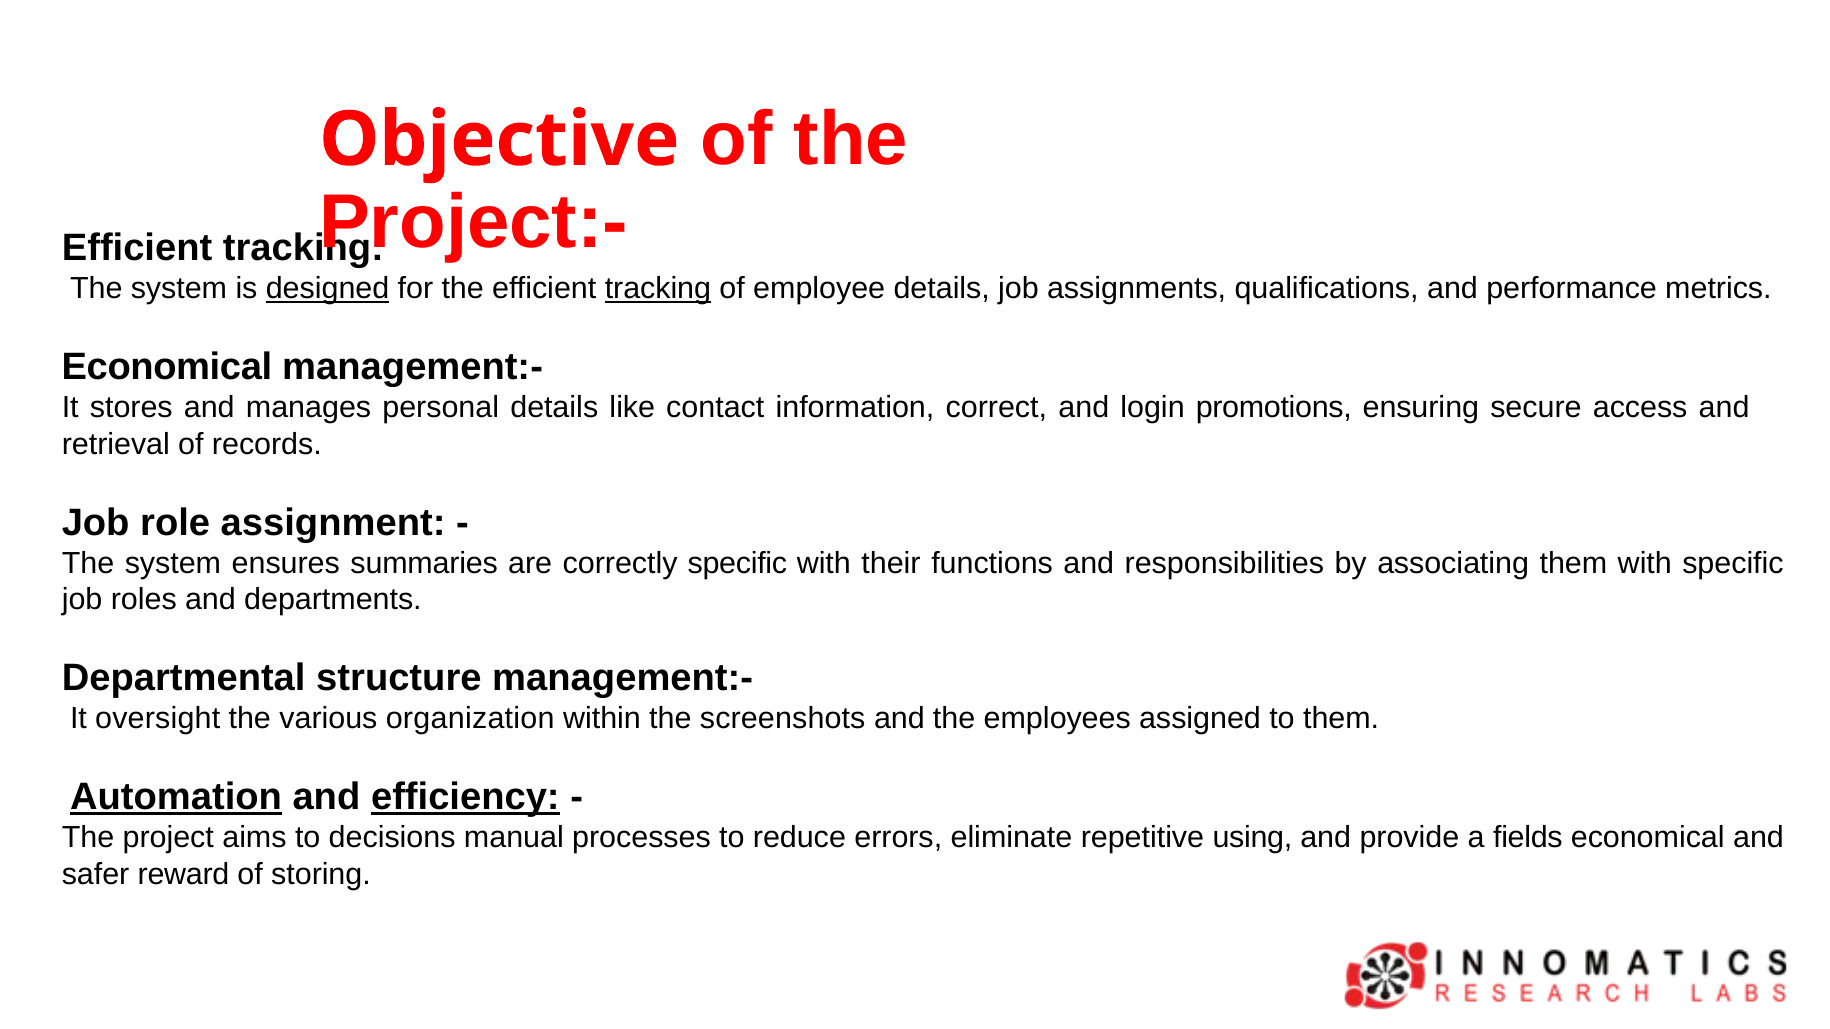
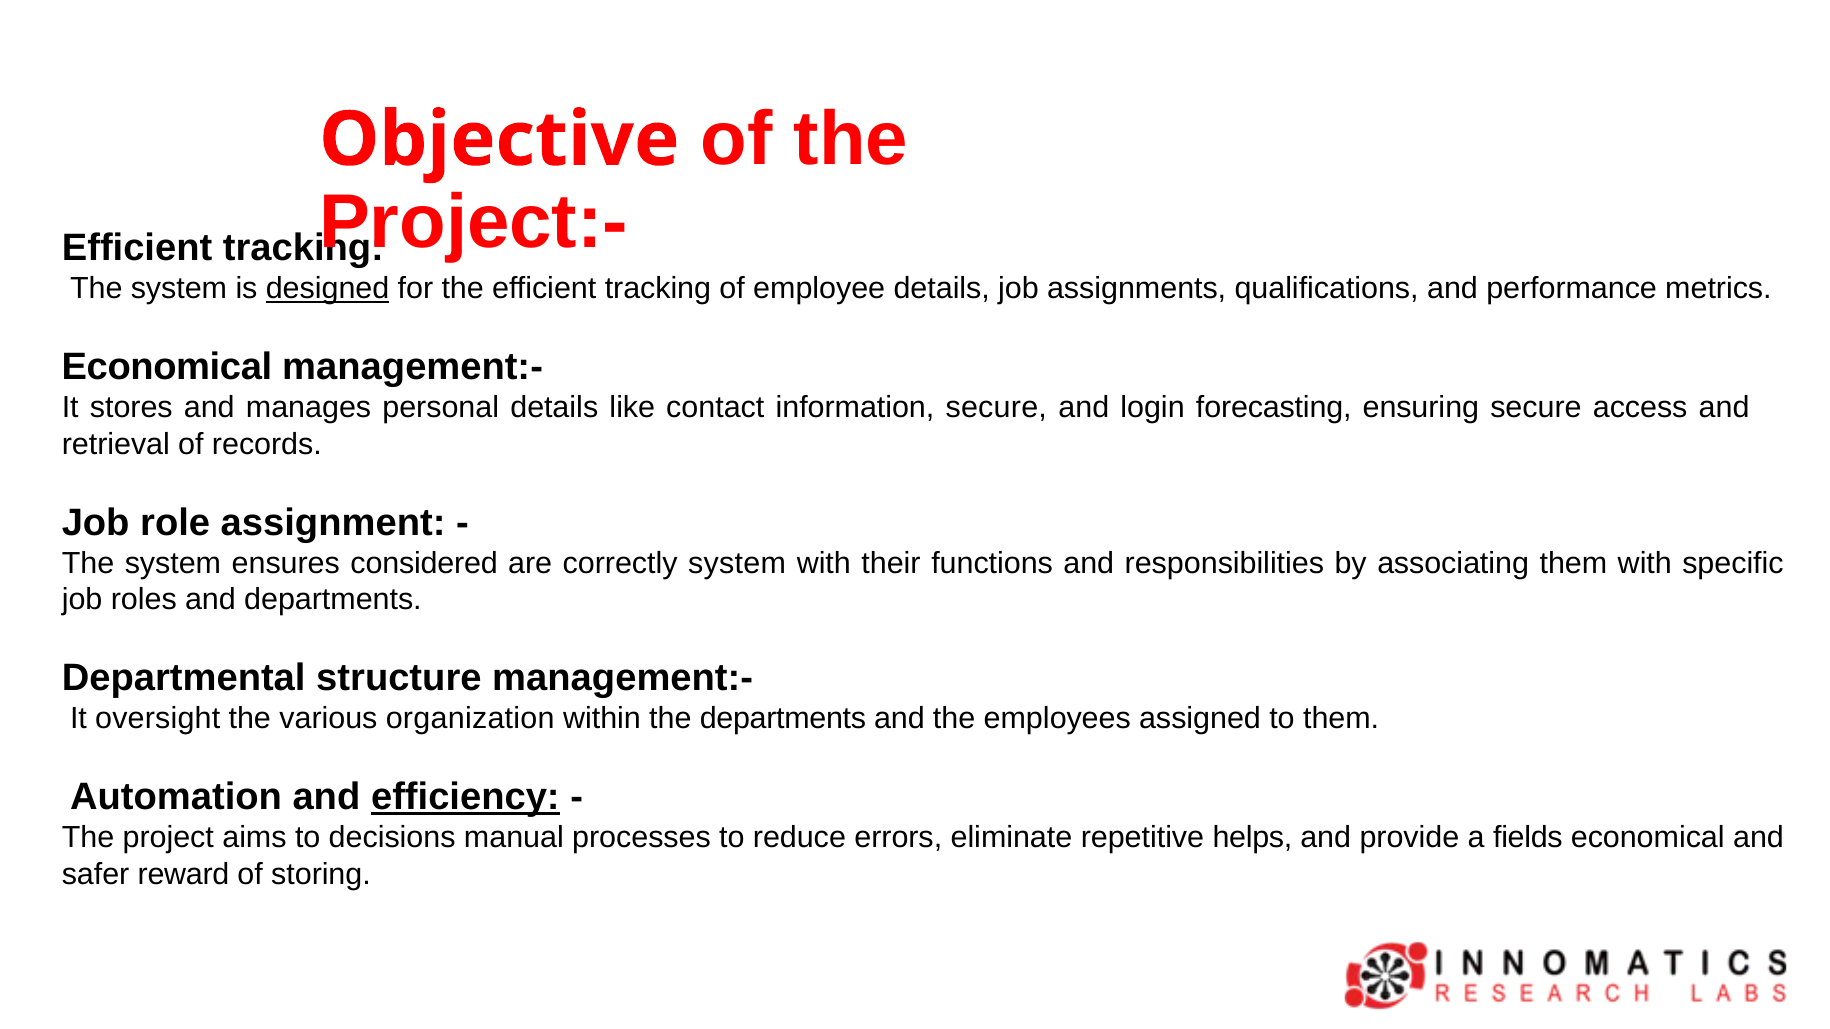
tracking underline: present -> none (658, 289)
information correct: correct -> secure (996, 408)
promotions: promotions -> forecasting (1274, 408)
summaries: summaries -> considered (424, 563)
correctly specific: specific -> system (737, 563)
the screenshots: screenshots -> departments (783, 719)
Automation underline: present -> none (176, 797)
using: using -> helps (1252, 838)
